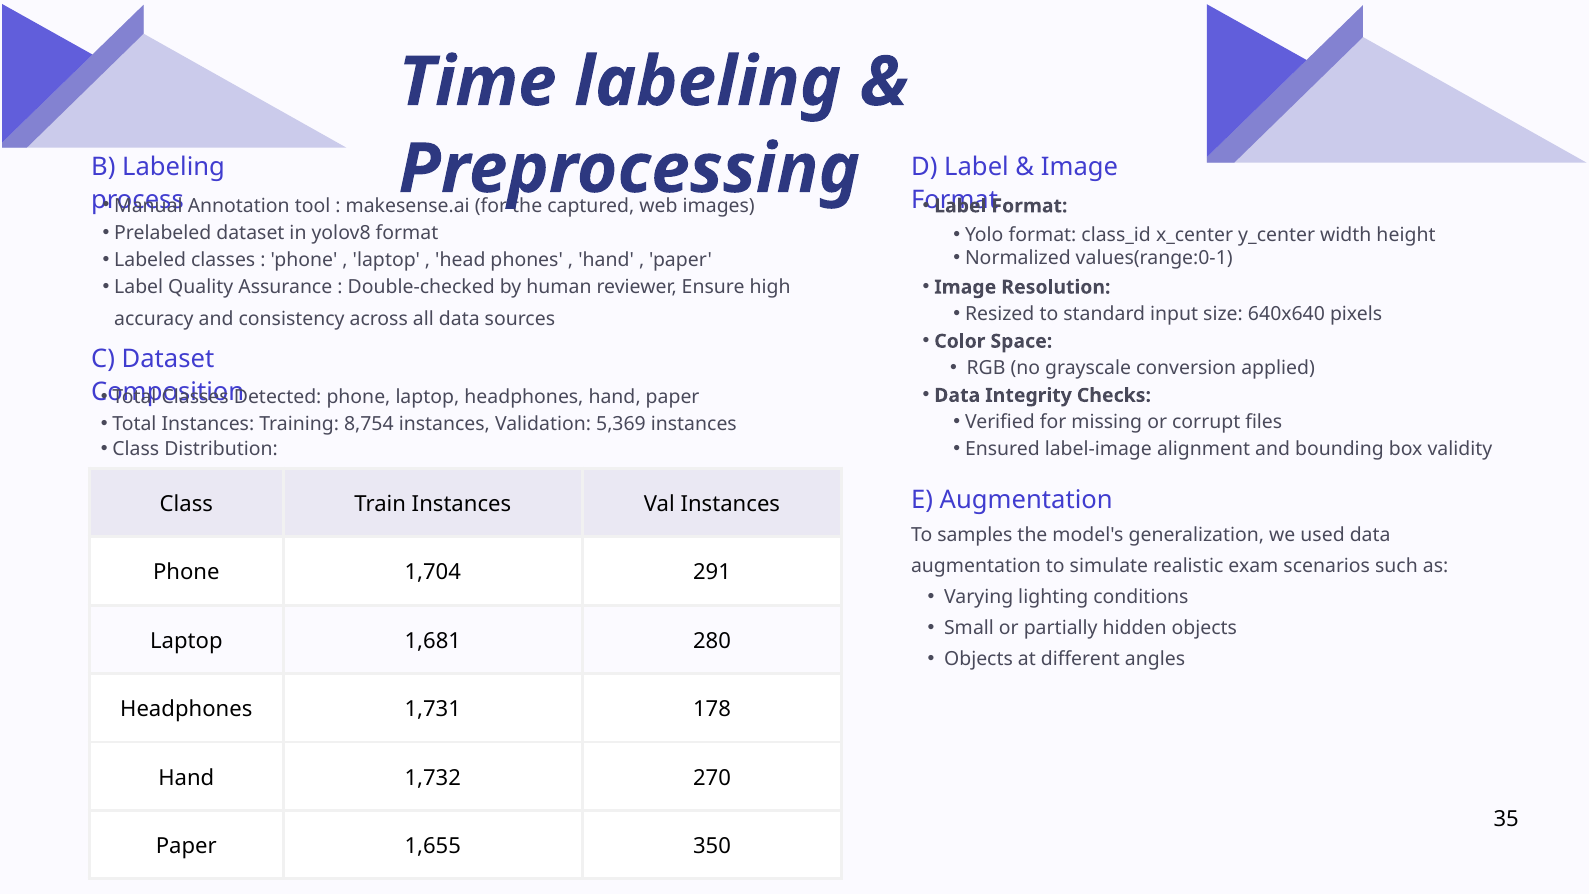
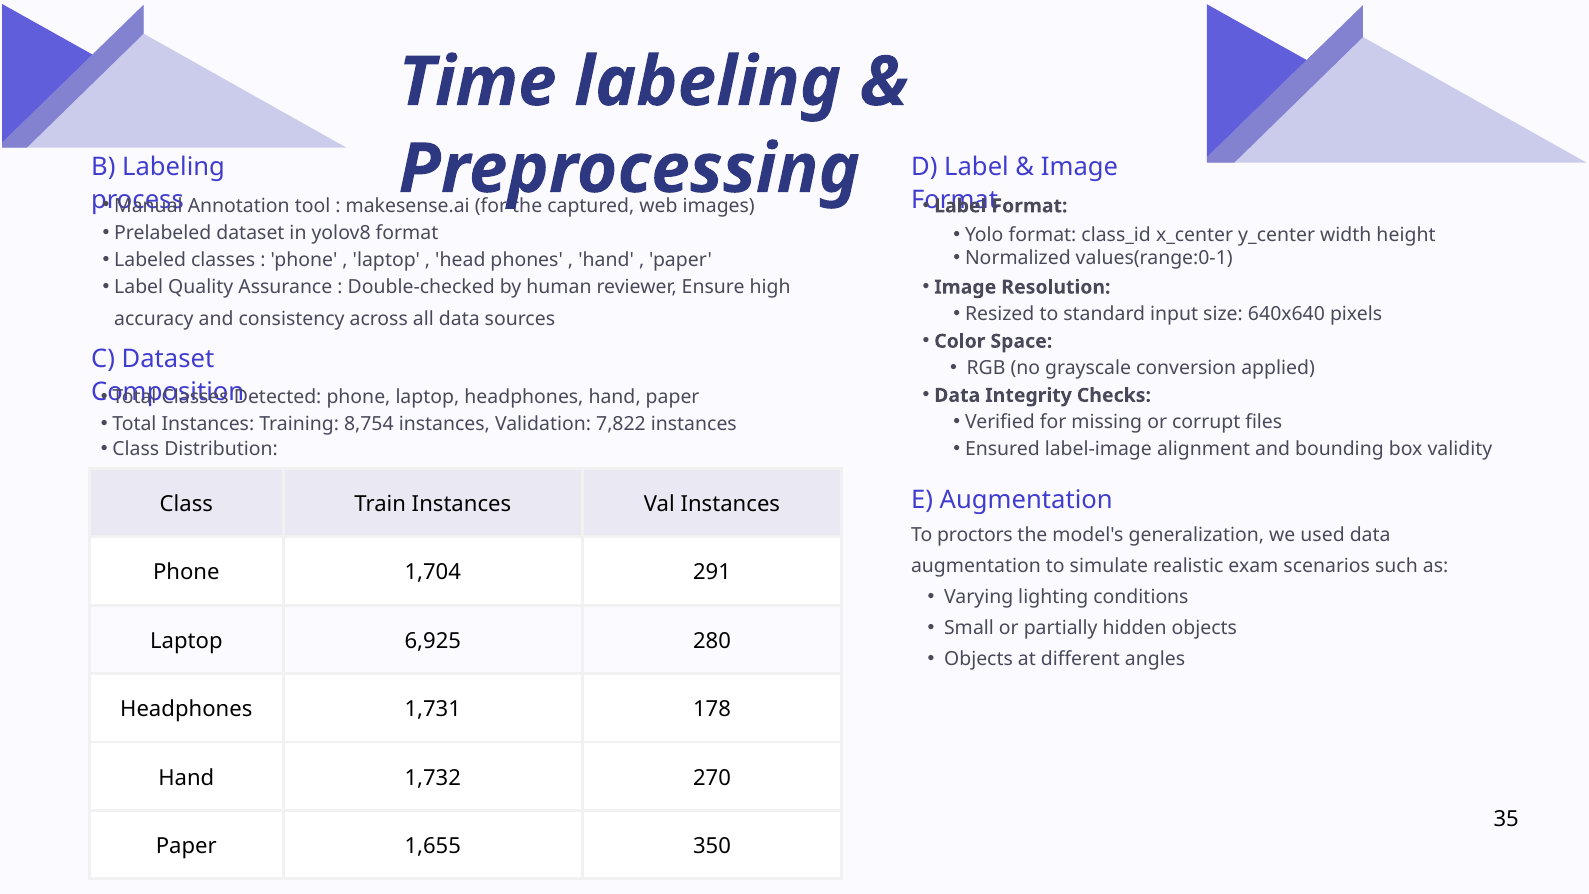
5,369: 5,369 -> 7,822 (621, 424)
samples: samples -> proctors (975, 535)
1,681: 1,681 -> 6,925 (433, 641)
